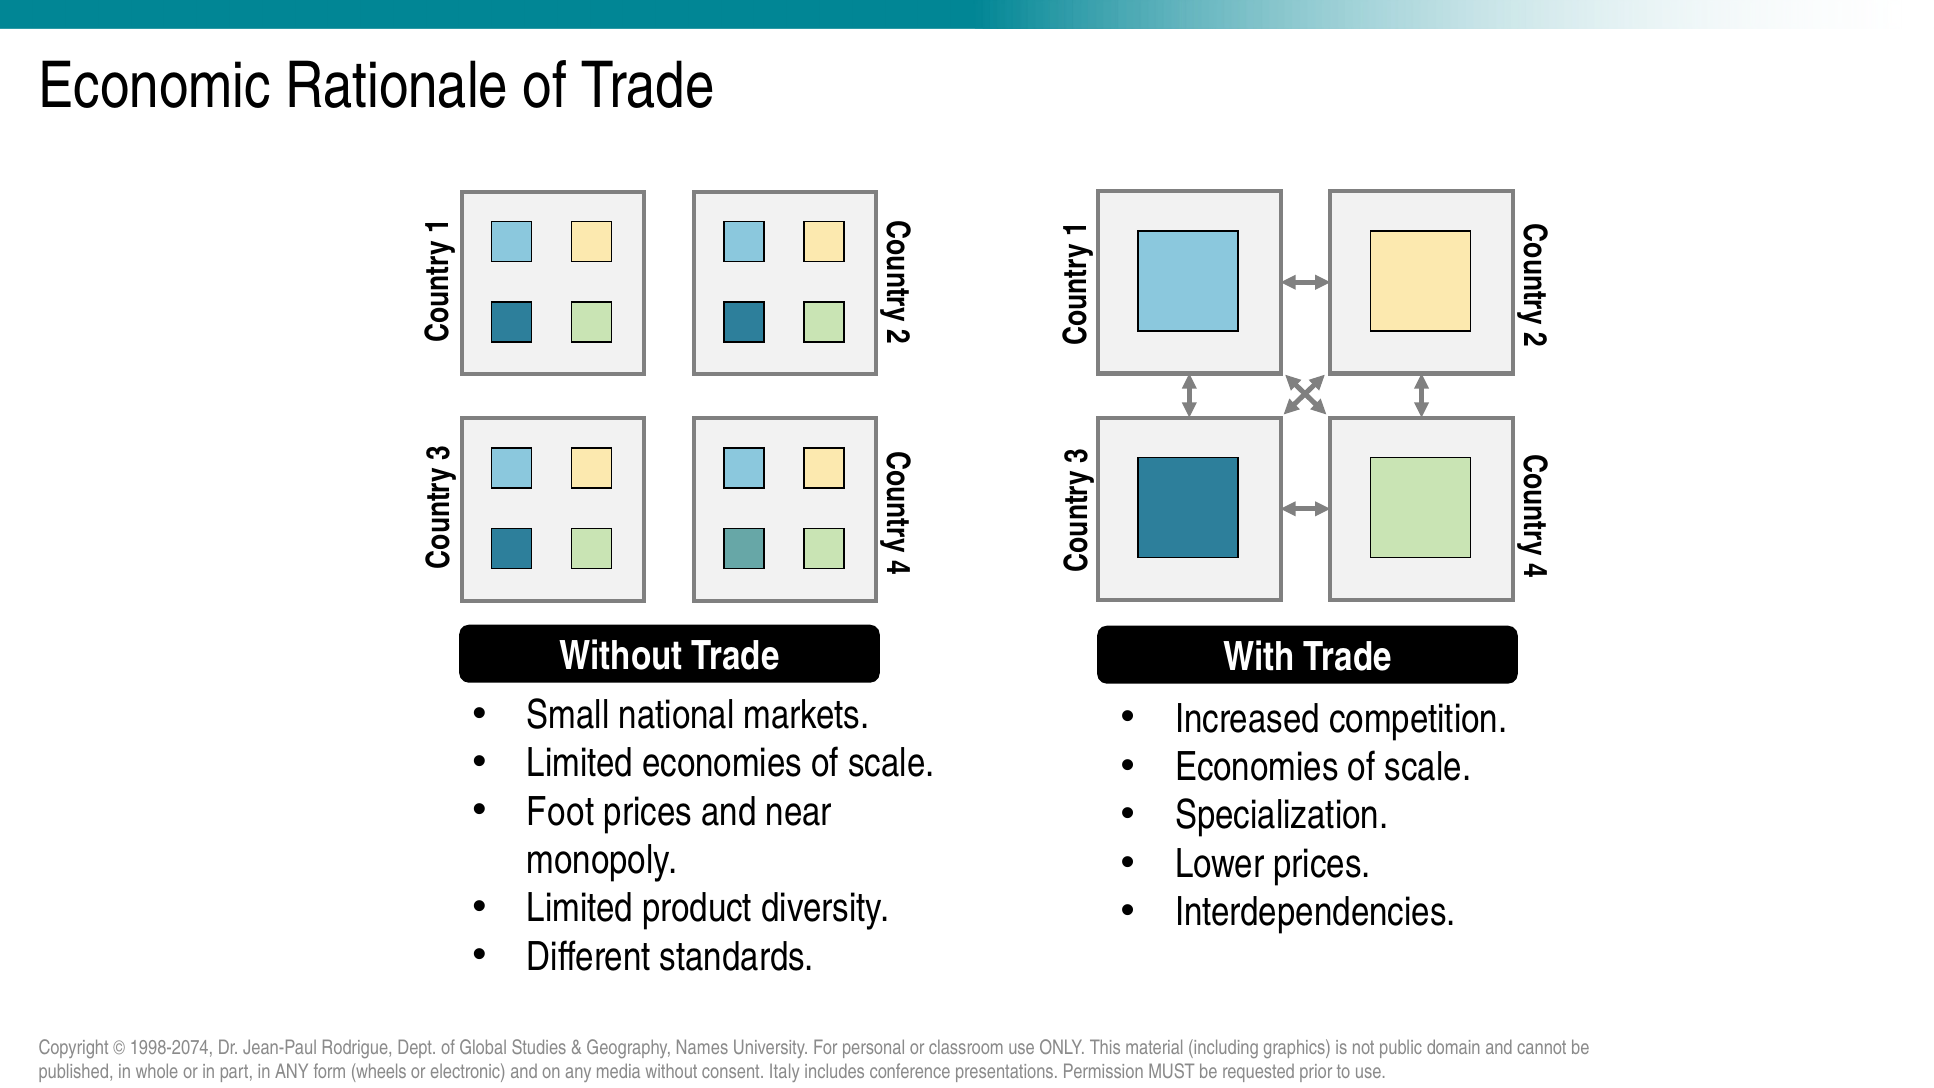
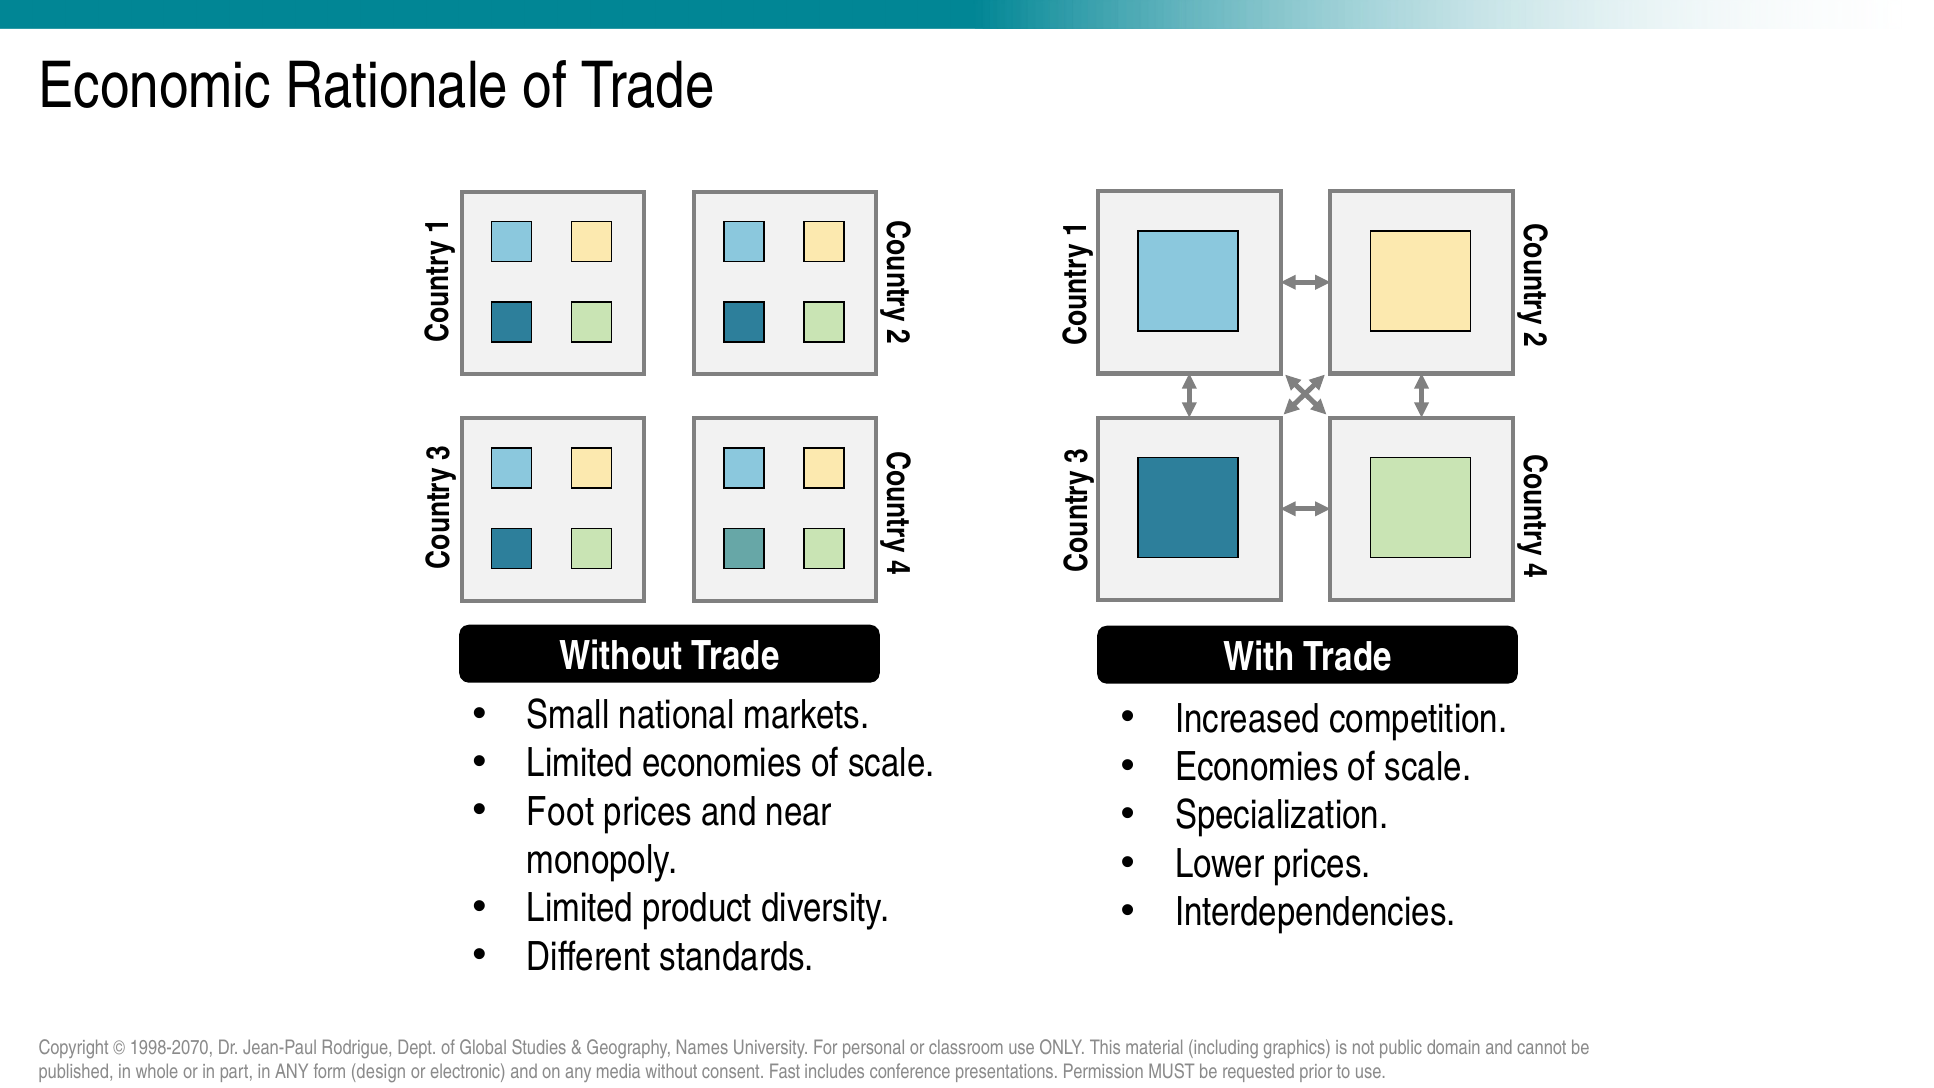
1998-2074: 1998-2074 -> 1998-2070 (171, 1047)
wheels: wheels -> design (378, 1072)
Italy: Italy -> Fast (785, 1072)
